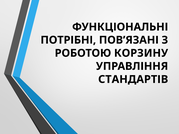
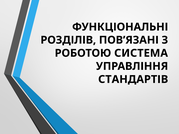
ПОТРІБНІ: ПОТРІБНІ -> РОЗДІЛІВ (68, 40)
КОРЗИНУ: КОРЗИНУ -> СИСТЕМА (141, 53)
